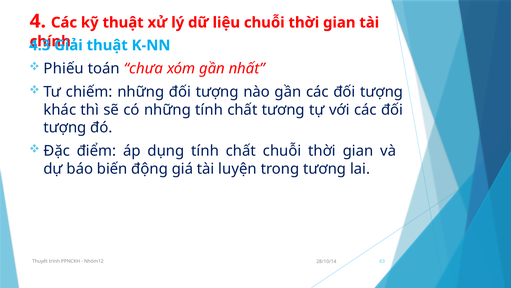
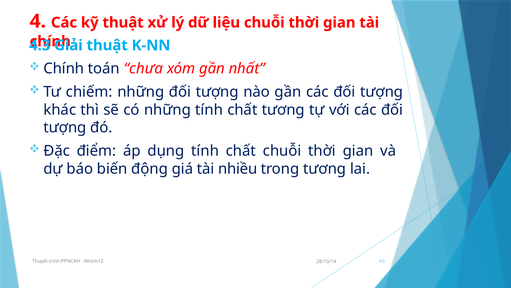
Phiếu: Phiếu -> Chính (64, 68)
luyện: luyện -> nhiều (238, 169)
